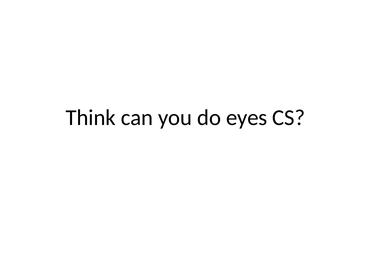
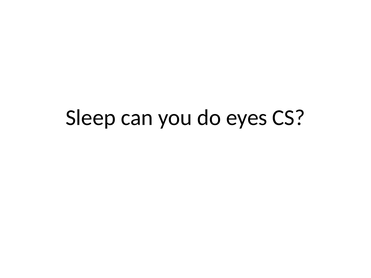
Think: Think -> Sleep (91, 118)
